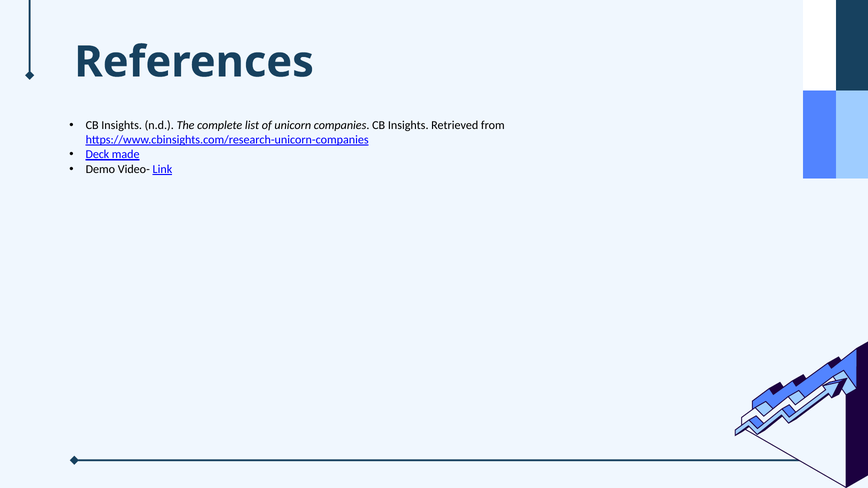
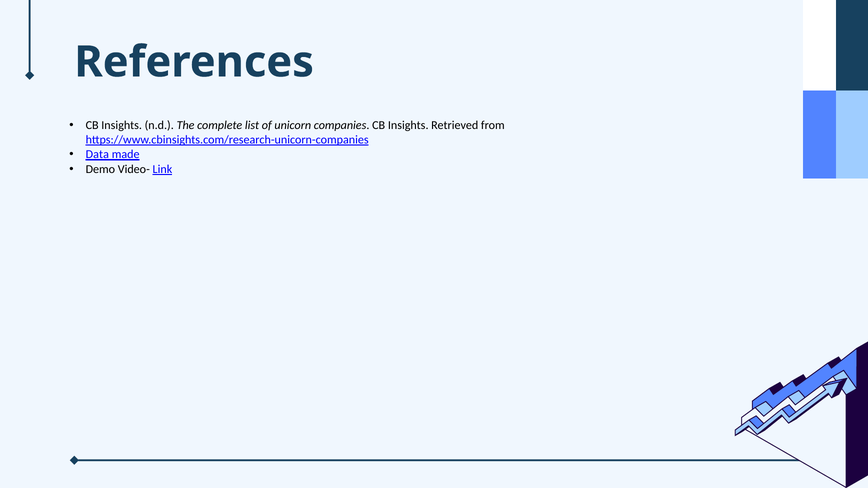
Deck: Deck -> Data (97, 155)
